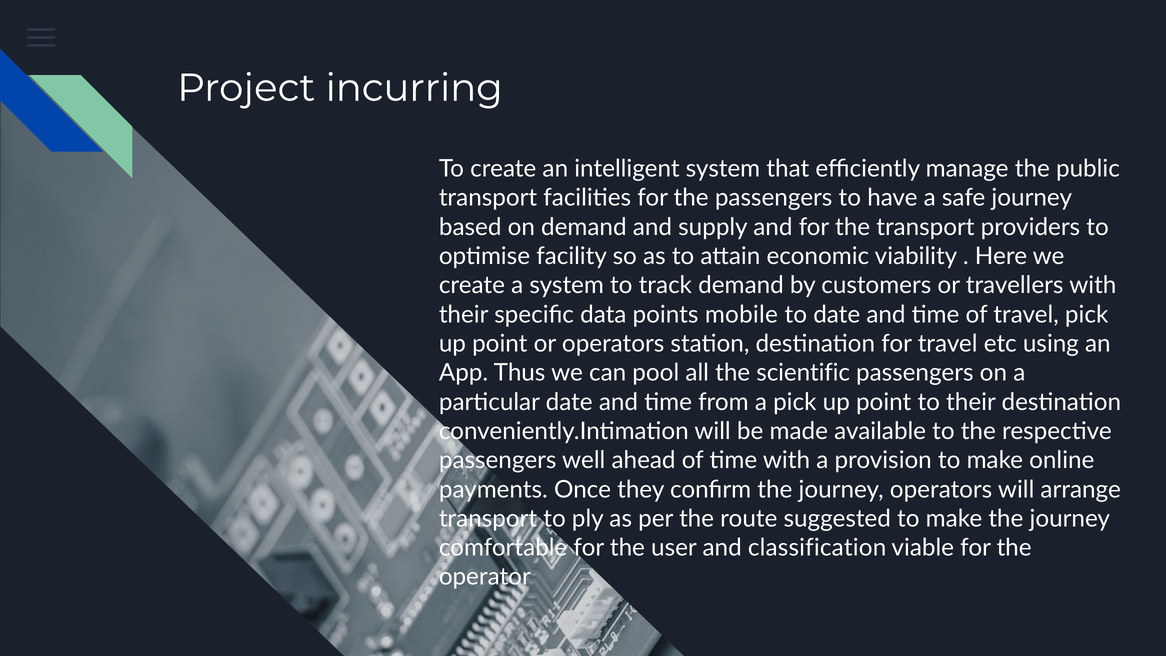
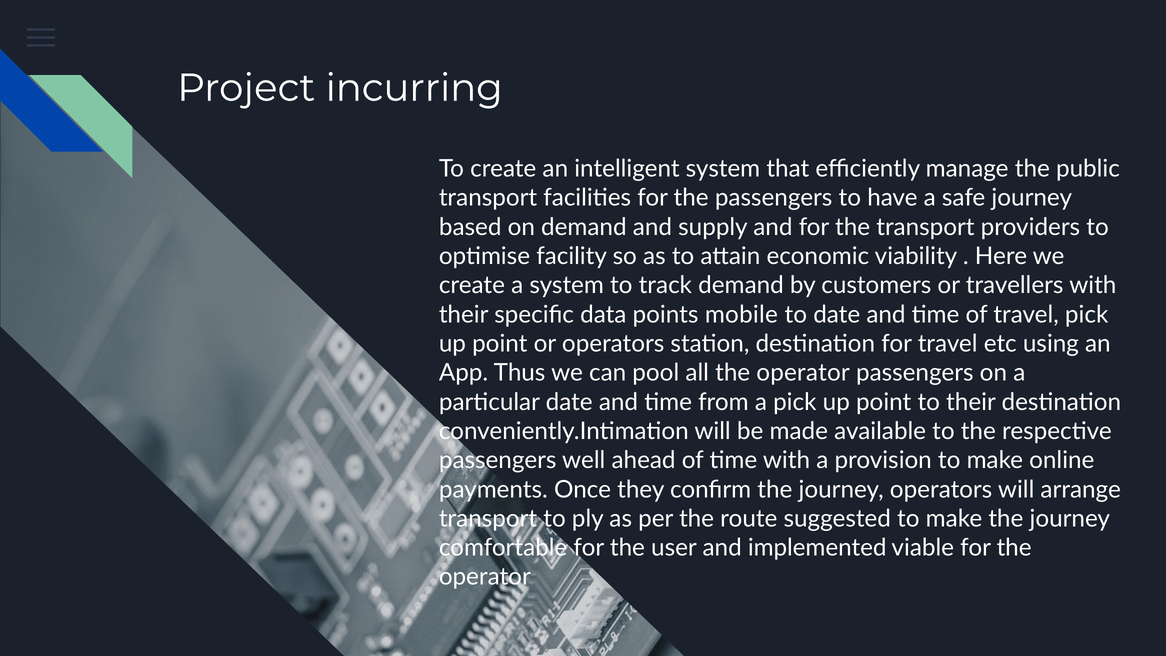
all the scientific: scientific -> operator (803, 373)
classification: classification -> implemented (817, 548)
